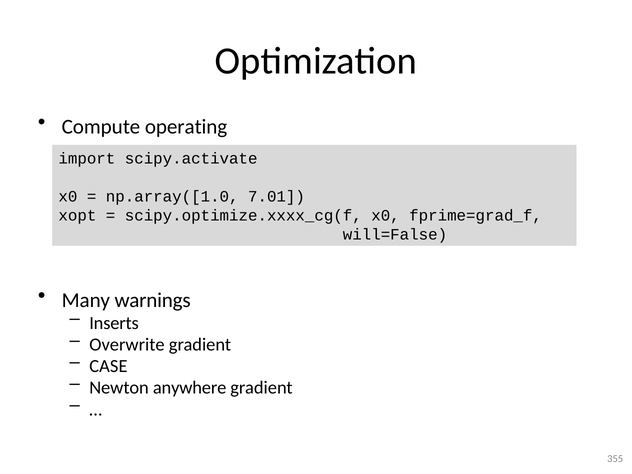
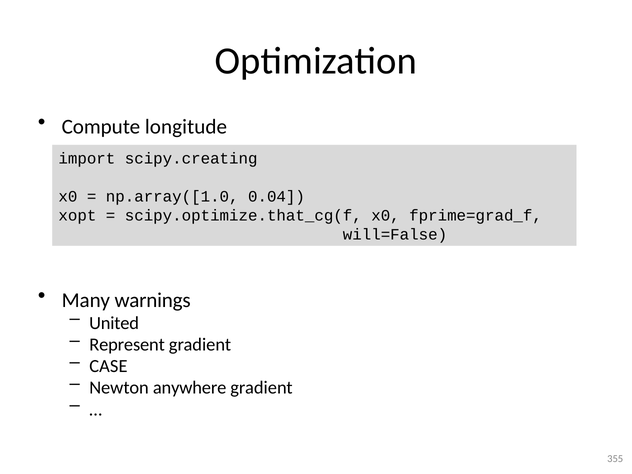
operating: operating -> longitude (186, 127)
scipy.activate: scipy.activate -> scipy.creating (191, 159)
7.01: 7.01 -> 0.04 (276, 196)
scipy.optimize.xxxx_cg(f: scipy.optimize.xxxx_cg(f -> scipy.optimize.that_cg(f (243, 215)
Inserts: Inserts -> United (114, 323)
Overwrite: Overwrite -> Represent (127, 345)
